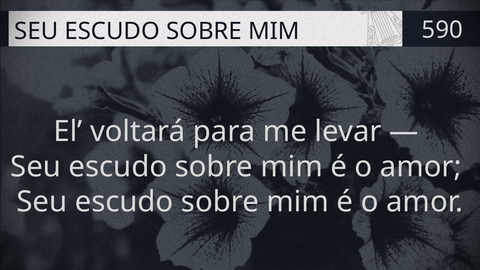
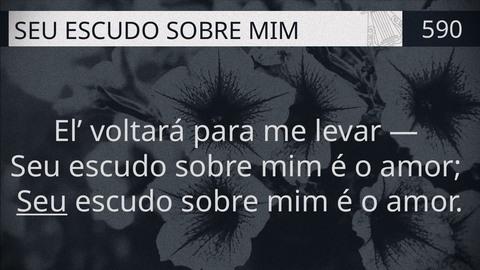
Seu underline: none -> present (42, 202)
